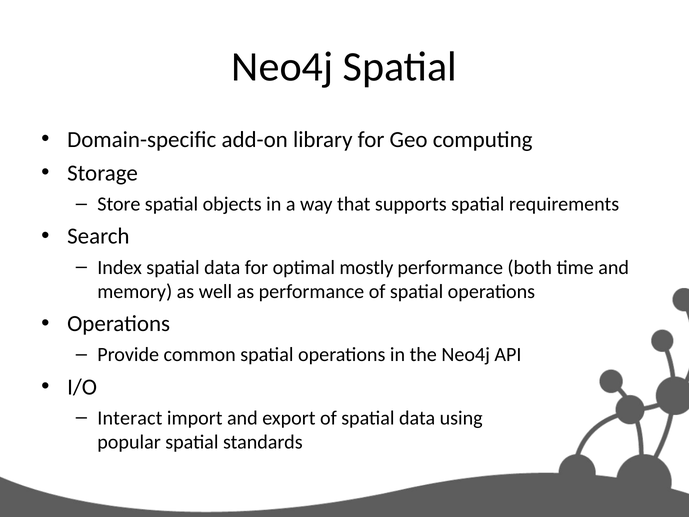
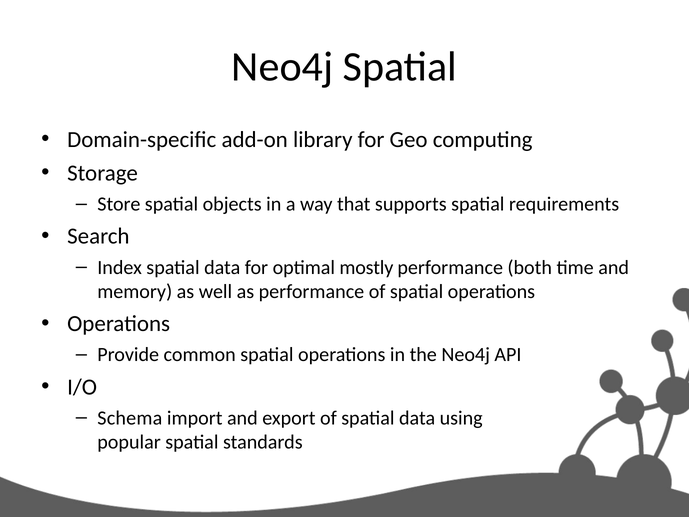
Interact: Interact -> Schema (130, 418)
